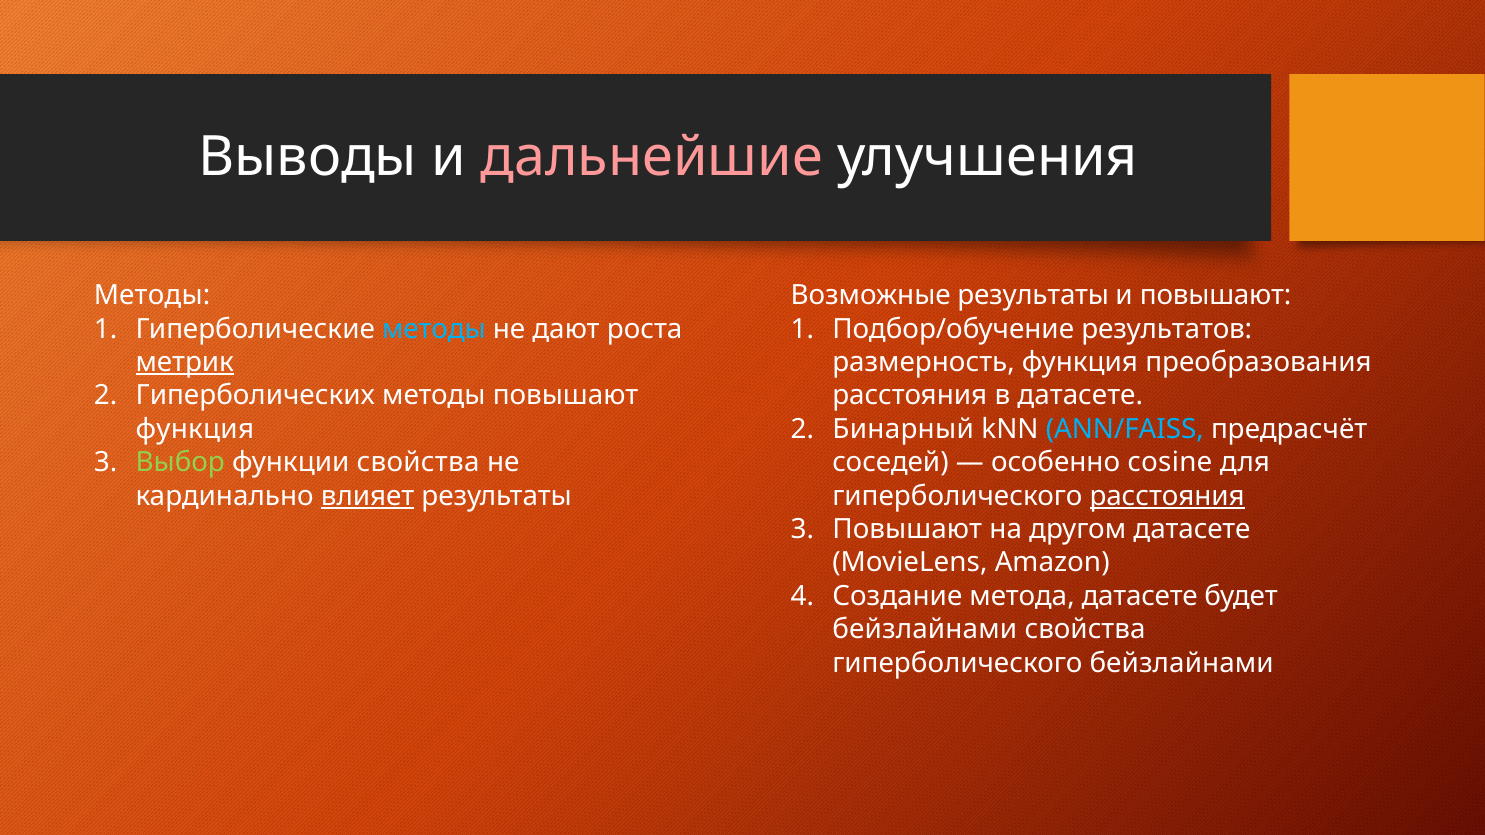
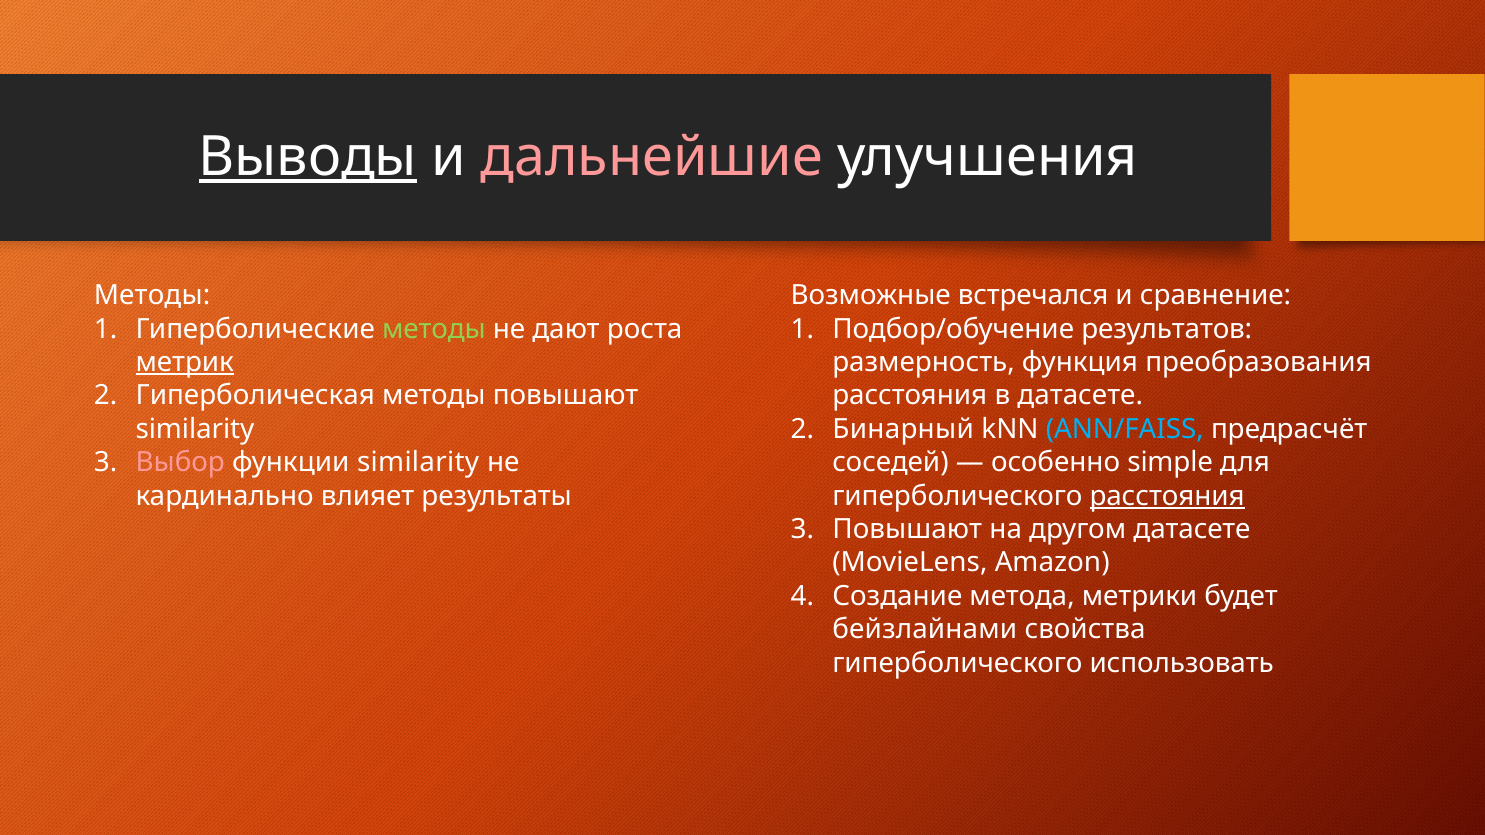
Выводы underline: none -> present (308, 157)
Возможные результаты: результаты -> встречался (1033, 296)
и повышают: повышают -> сравнение (1216, 296)
методы colour: light blue -> light green (434, 329)
Гиперболических: Гиперболических -> Гиперболическая (255, 396)
функция: функция -> similarity (195, 429)
Выбор colour: light green -> pink (180, 463)
функции свойства: свойства -> similarity (418, 463)
cosine: cosine -> simple (1170, 463)
влияет underline: present -> none (368, 496)
метода датасете: датасете -> метрики (1140, 596)
гиперболического бейзлайнами: бейзлайнами -> использовать (1182, 663)
